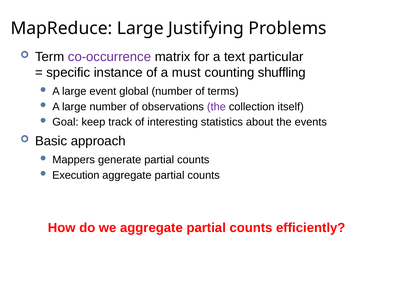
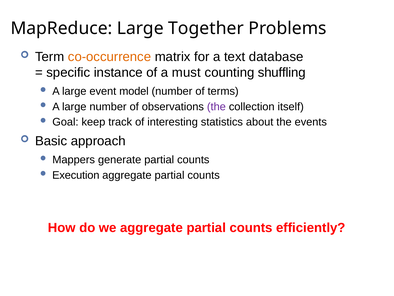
Justifying: Justifying -> Together (206, 28)
co-occurrence colour: purple -> orange (110, 57)
particular: particular -> database (276, 57)
global: global -> model (134, 91)
